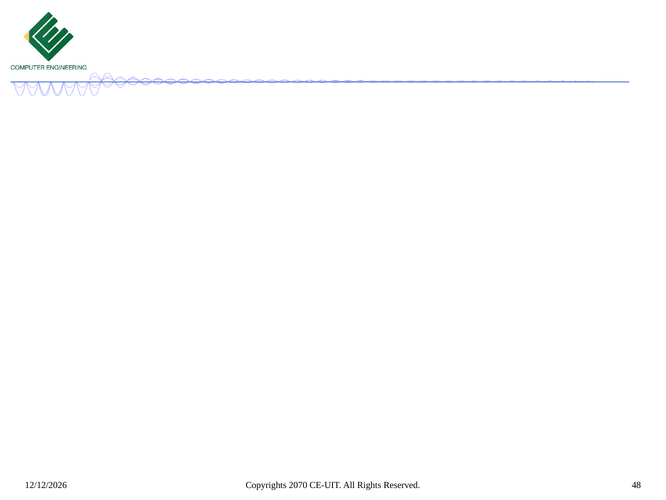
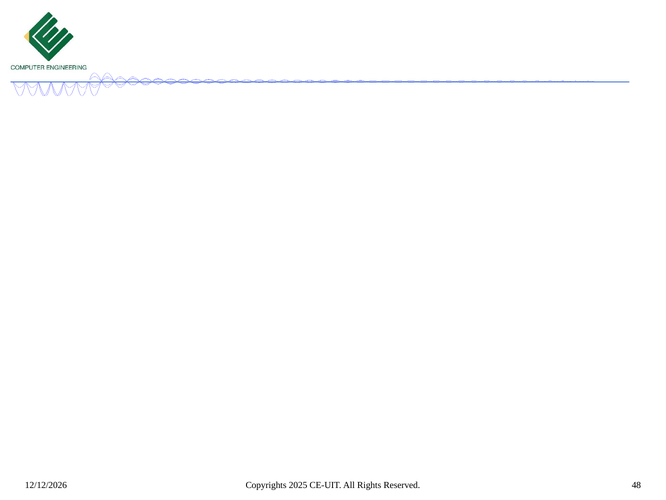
2070: 2070 -> 2025 (298, 485)
